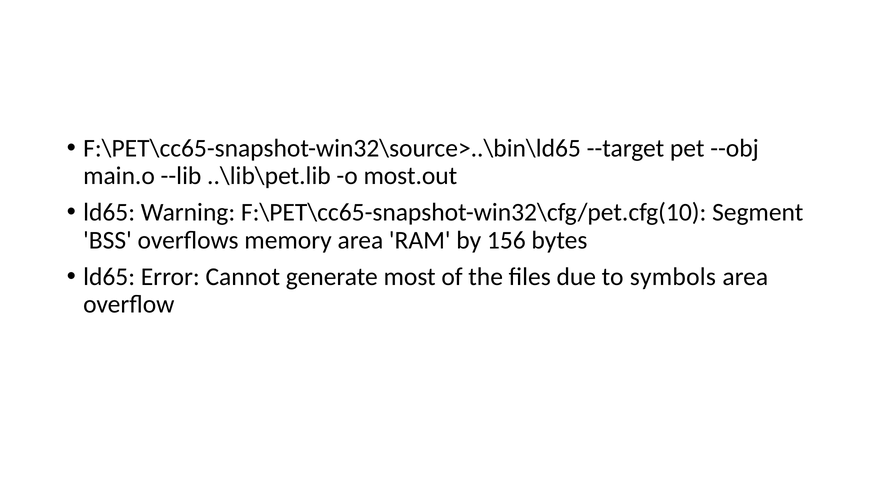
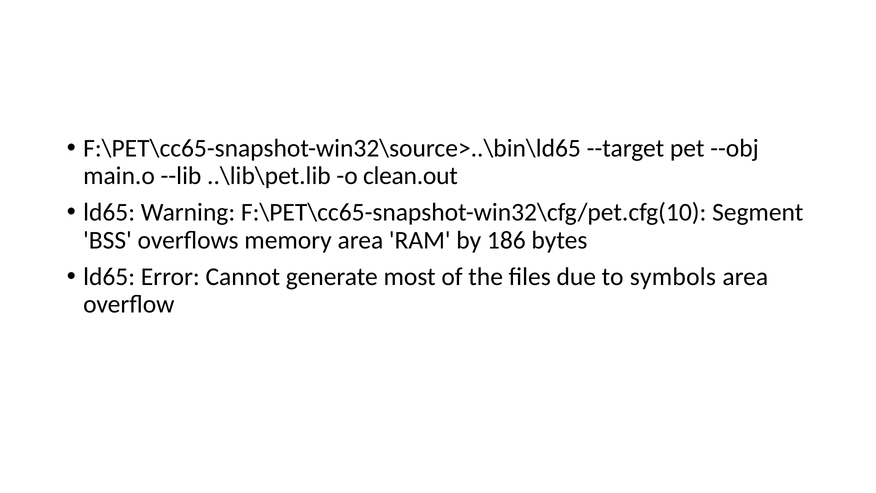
most.out: most.out -> clean.out (410, 176)
156: 156 -> 186 (506, 240)
